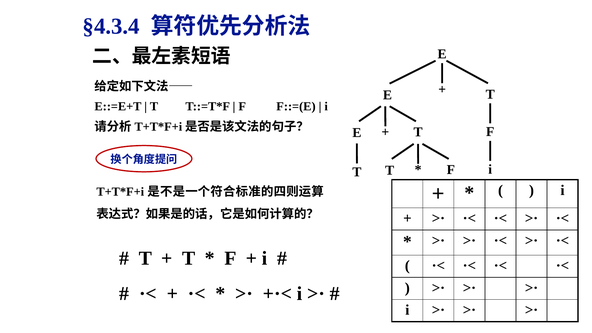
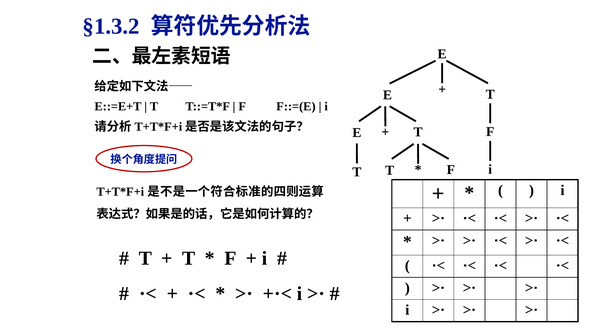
§4.3.4: §4.3.4 -> §1.3.2 (111, 26)
